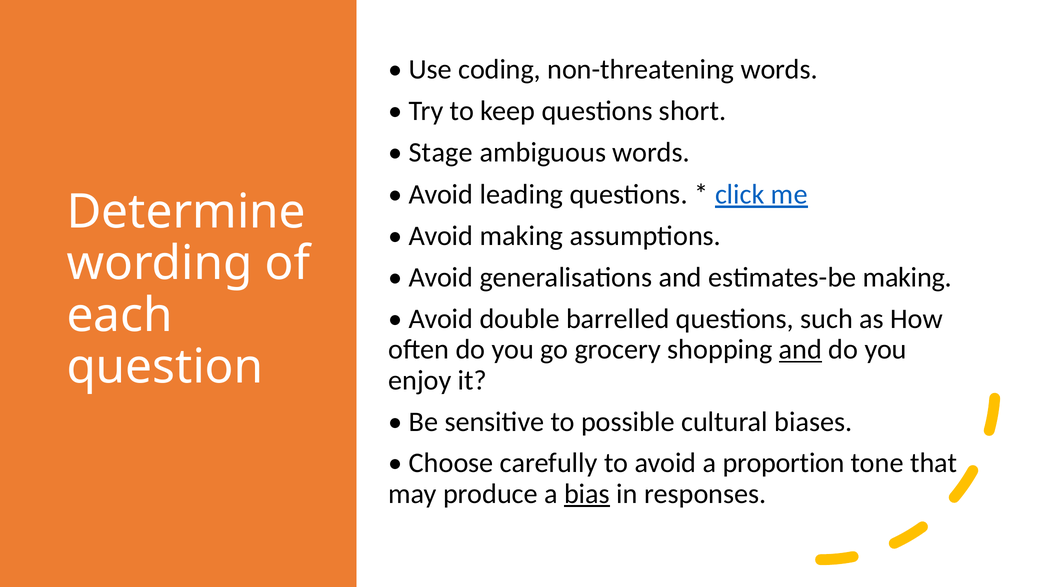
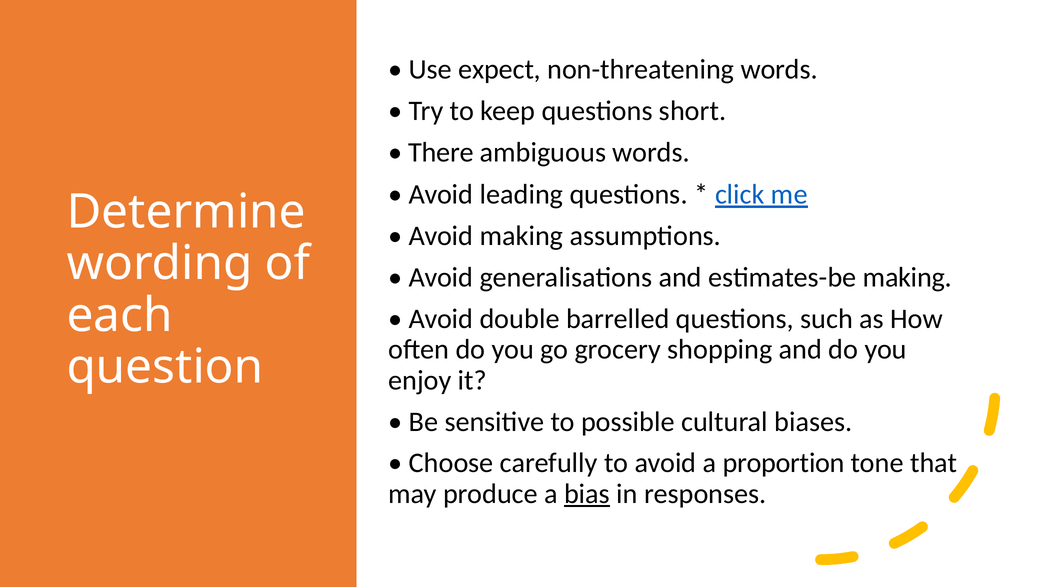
coding: coding -> expect (500, 70)
Stage: Stage -> There (441, 153)
and underline: present -> none (800, 349)
